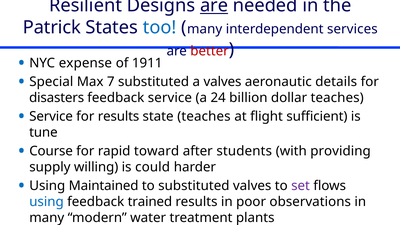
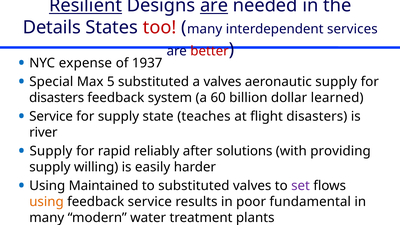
Resilient underline: none -> present (86, 6)
Patrick: Patrick -> Details (52, 28)
too colour: blue -> red (160, 28)
1911: 1911 -> 1937 (147, 63)
7: 7 -> 5 (111, 82)
aeronautic details: details -> supply (336, 82)
feedback service: service -> system (170, 98)
24: 24 -> 60 (218, 98)
dollar teaches: teaches -> learned (337, 98)
for results: results -> supply (118, 116)
flight sufficient: sufficient -> disasters (317, 116)
tune: tune -> river (43, 132)
Course: Course -> Supply (51, 151)
toward: toward -> reliably (157, 151)
students: students -> solutions (244, 151)
could: could -> easily (153, 167)
using colour: blue -> orange (46, 202)
feedback trained: trained -> service (150, 202)
observations: observations -> fundamental (310, 202)
